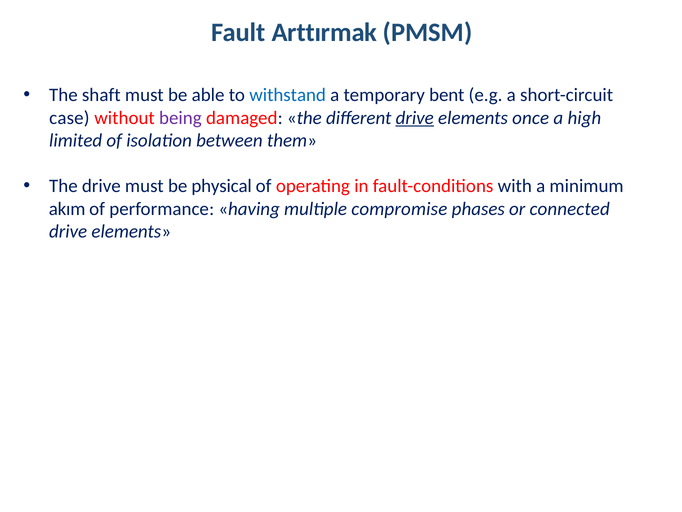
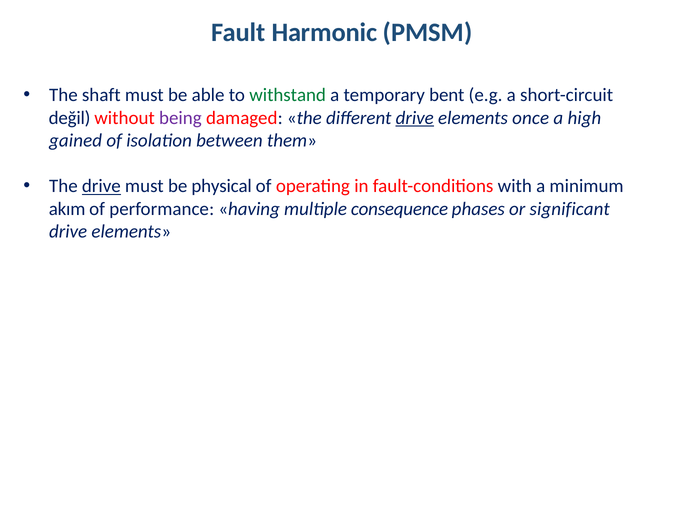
Arttırmak: Arttırmak -> Harmonic (324, 32)
withstand colour: blue -> green (288, 95)
case: case -> değil (70, 118)
limited: limited -> gained (76, 141)
drive underline: none -> present (101, 186)
compromise: compromise -> consequence (400, 209)
connected: connected -> significant (570, 209)
